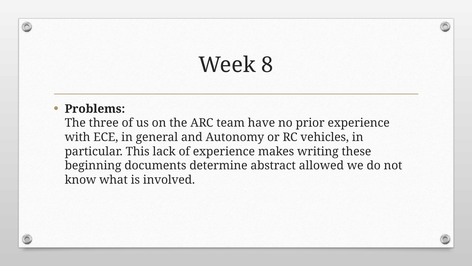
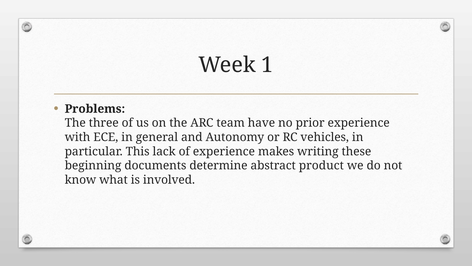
8: 8 -> 1 (267, 65)
allowed: allowed -> product (321, 165)
